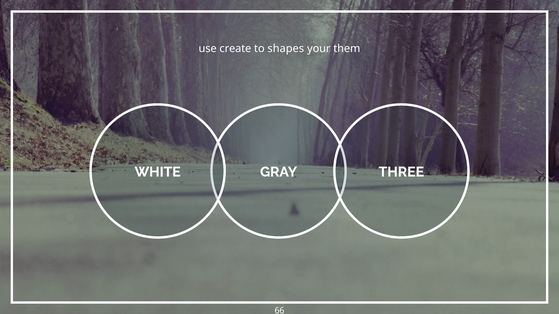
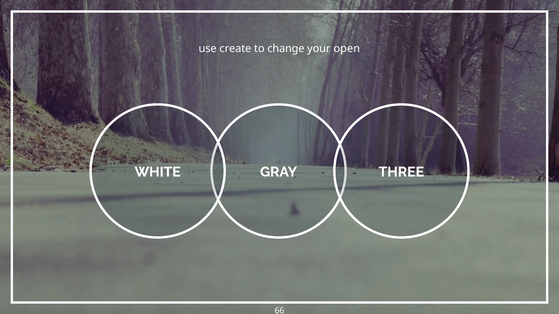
shapes: shapes -> change (286, 49)
them: them -> open (347, 49)
